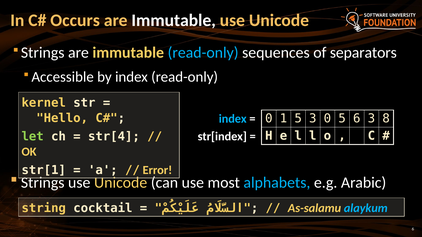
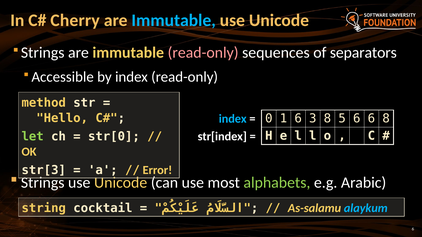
Occurs: Occurs -> Cherry (75, 21)
Immutable colour: white -> light blue (174, 21)
read-only colour: light blue -> pink (203, 53)
kernel: kernel -> method (44, 103)
1 5: 5 -> 6 (298, 119)
3 0: 0 -> 8 (327, 119)
6 3: 3 -> 6 (371, 119)
str[4: str[4 -> str[0 (114, 137)
str[1: str[1 -> str[3 (44, 170)
alphabets colour: light blue -> light green (277, 183)
